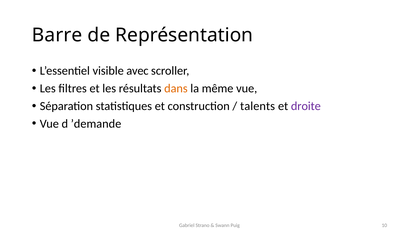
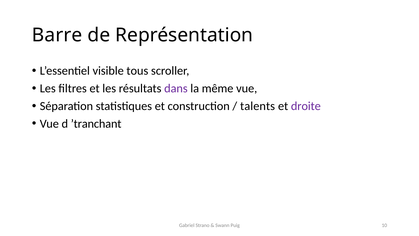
avec: avec -> tous (137, 71)
dans colour: orange -> purple (176, 88)
’demande: ’demande -> ’tranchant (96, 124)
